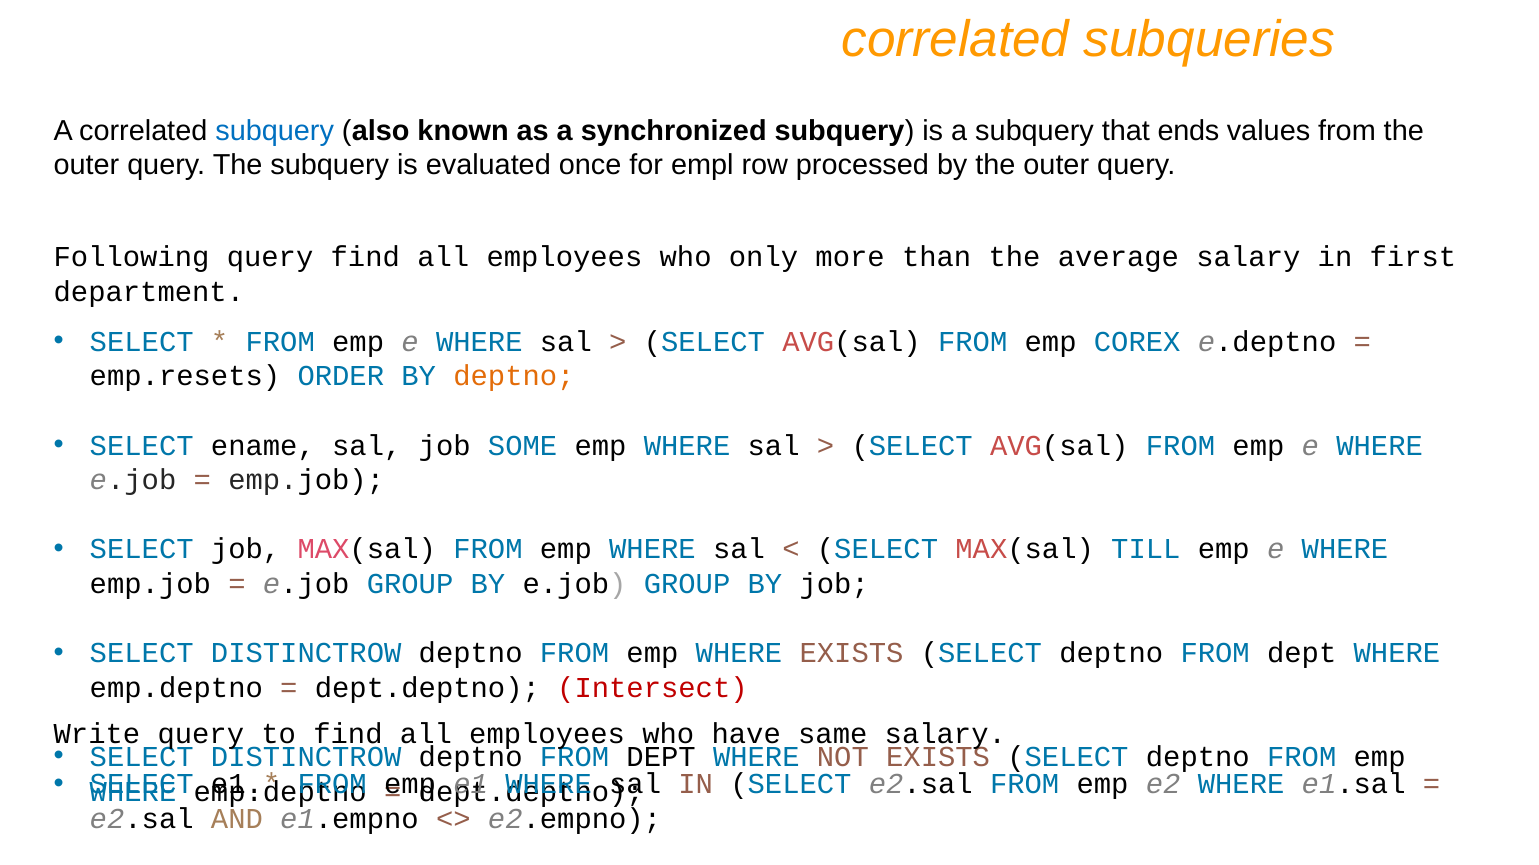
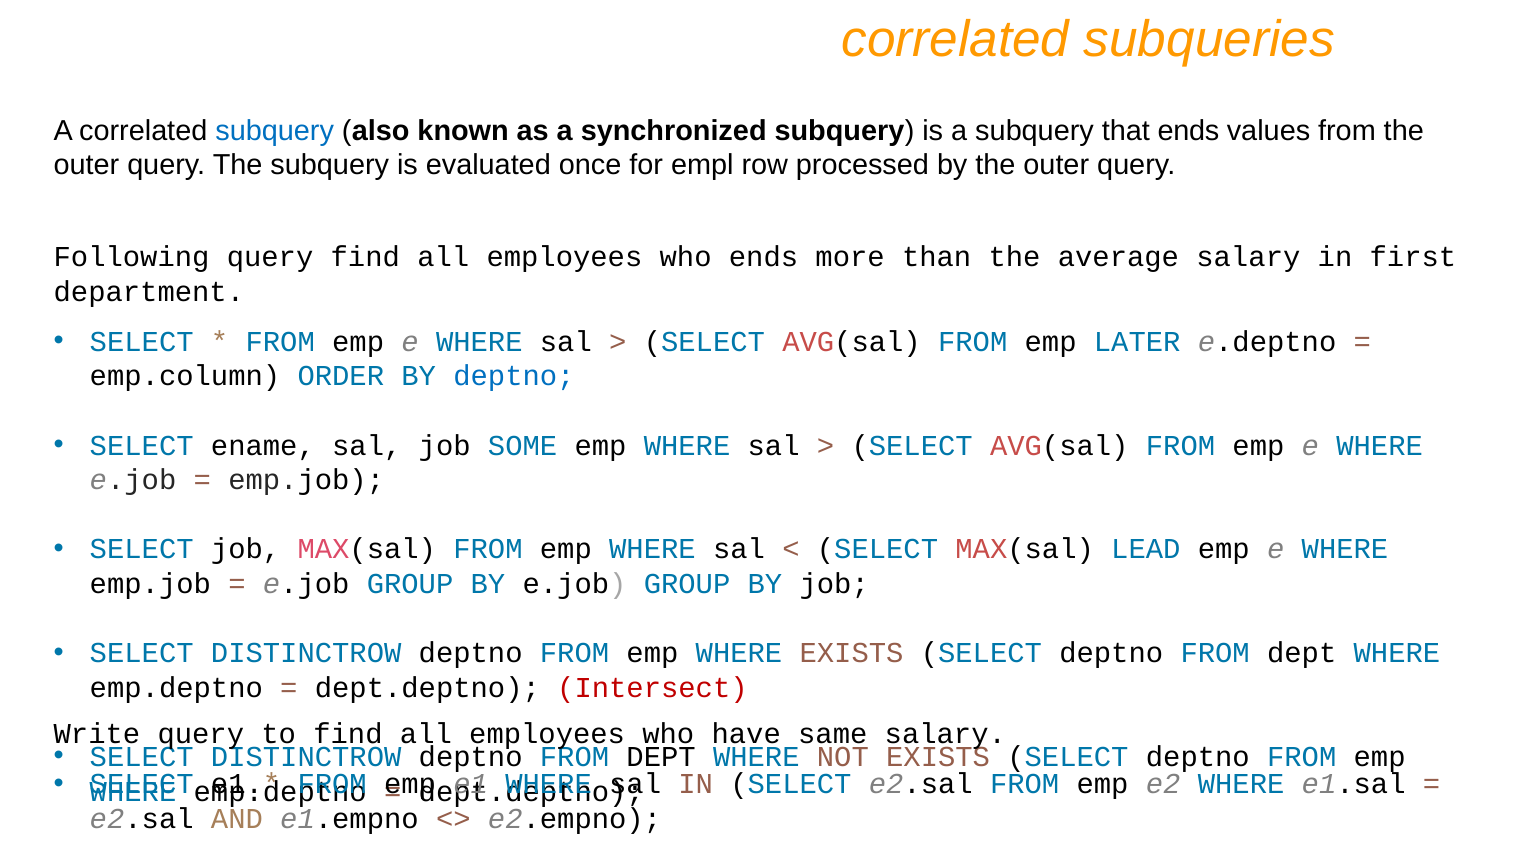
who only: only -> ends (764, 257)
COREX: COREX -> LATER (1137, 342)
emp.resets: emp.resets -> emp.column (185, 377)
deptno colour: orange -> blue (514, 377)
TILL: TILL -> LEAD (1146, 550)
